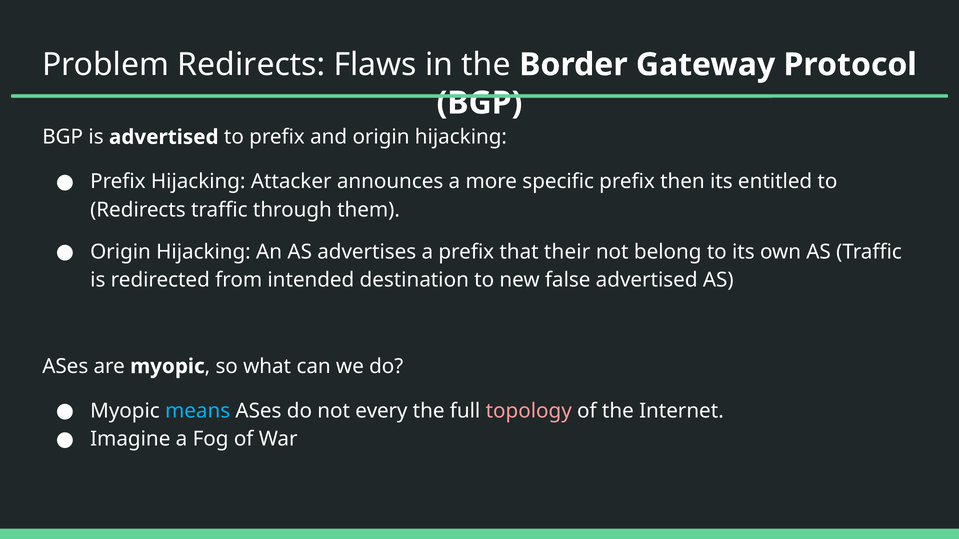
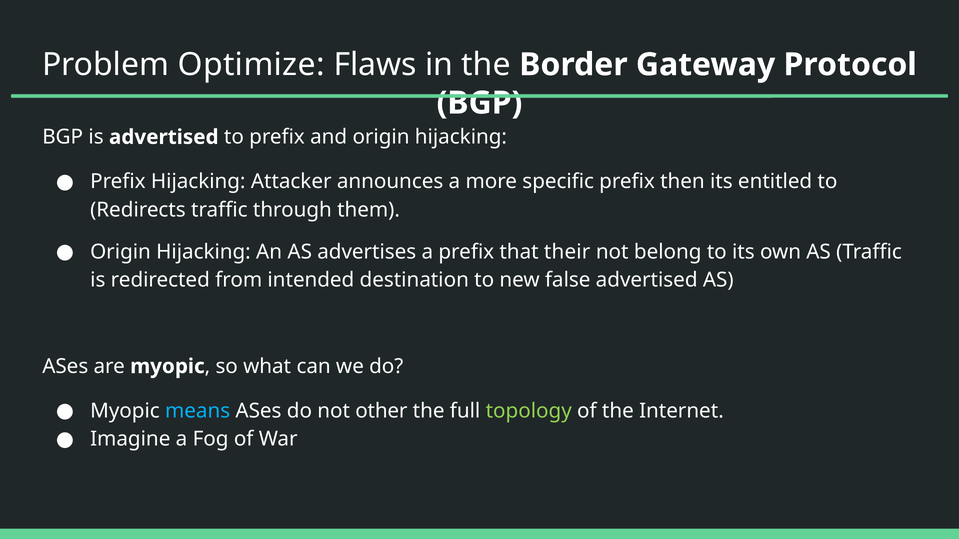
Problem Redirects: Redirects -> Optimize (251, 65)
every: every -> other (381, 411)
topology colour: pink -> light green (529, 411)
